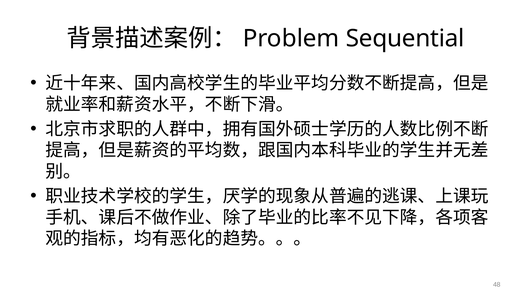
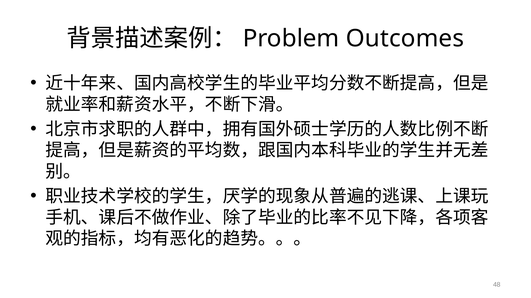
Sequential: Sequential -> Outcomes (405, 39)
